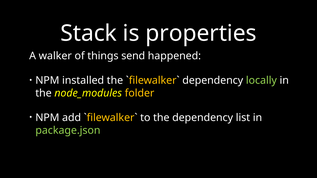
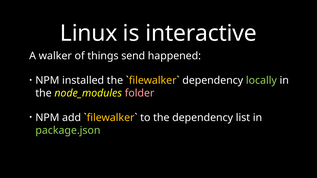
Stack: Stack -> Linux (89, 33)
properties: properties -> interactive (201, 33)
folder colour: yellow -> pink (140, 93)
